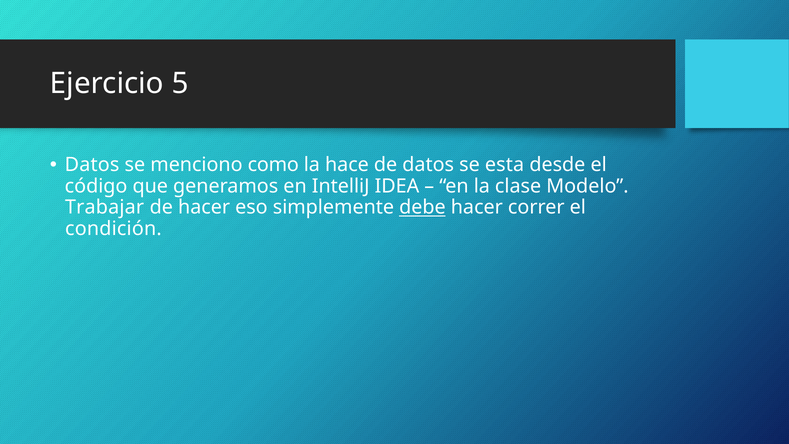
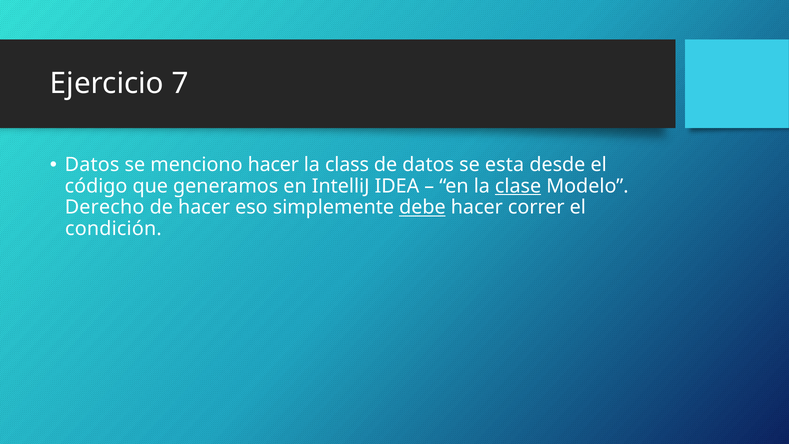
5: 5 -> 7 (180, 84)
menciono como: como -> hacer (273, 165)
hace: hace -> class (347, 165)
clase underline: none -> present (518, 186)
Trabajar: Trabajar -> Derecho (105, 207)
